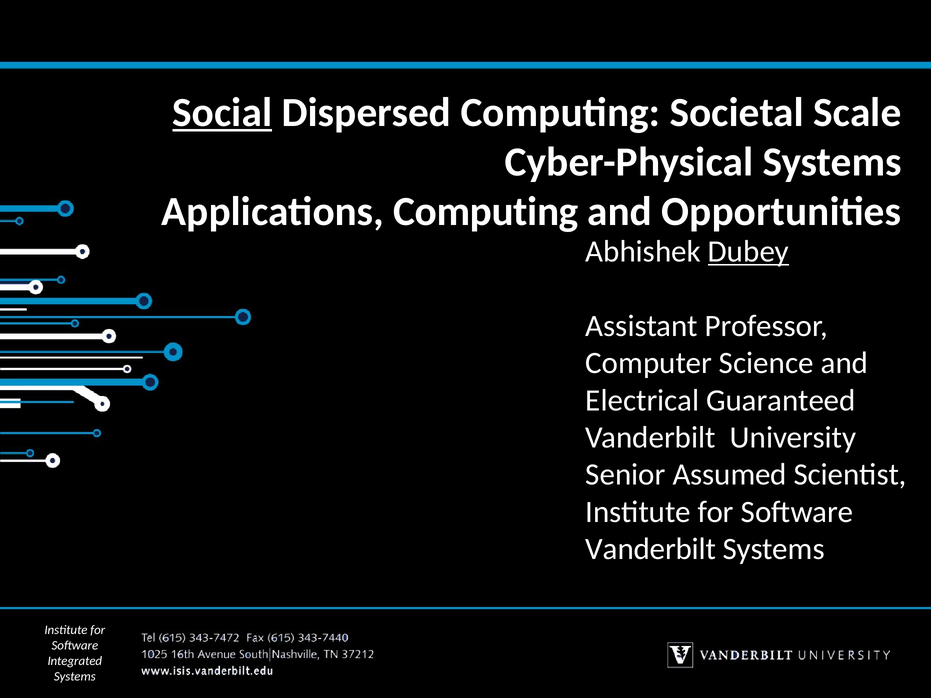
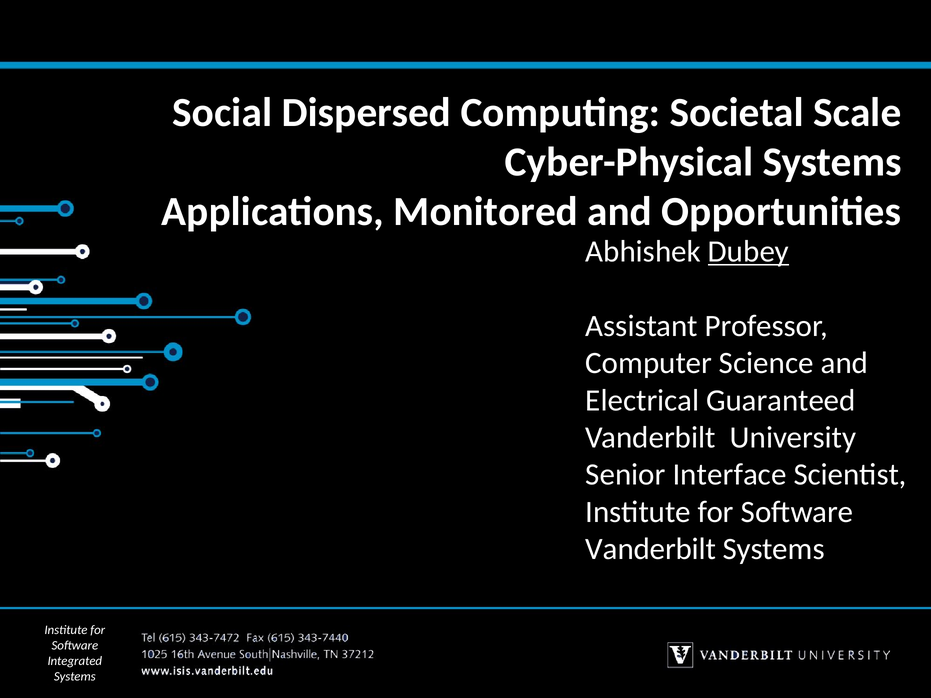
Social underline: present -> none (222, 113)
Applications Computing: Computing -> Monitored (486, 212)
Assumed: Assumed -> Interface (730, 475)
